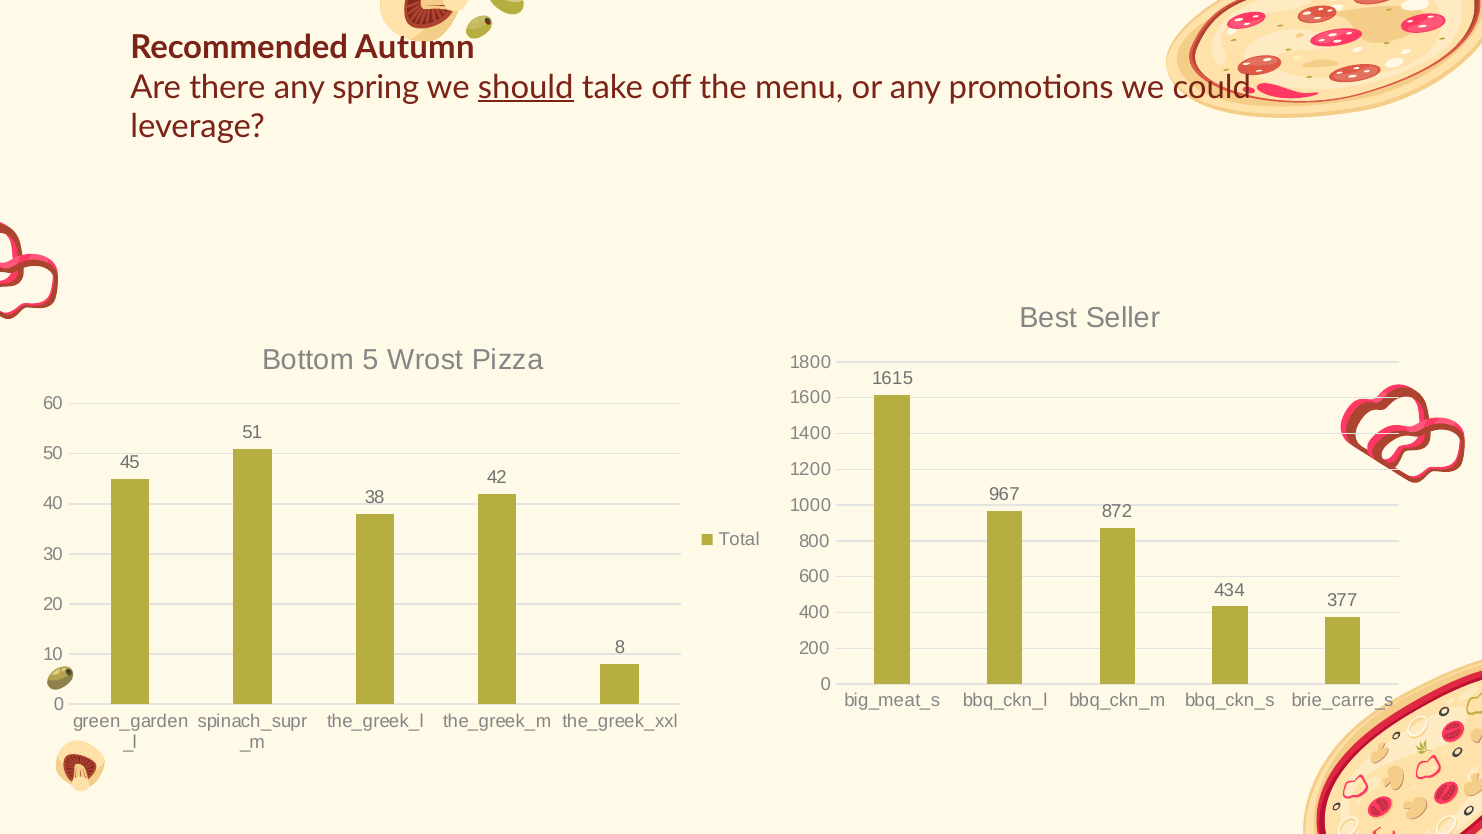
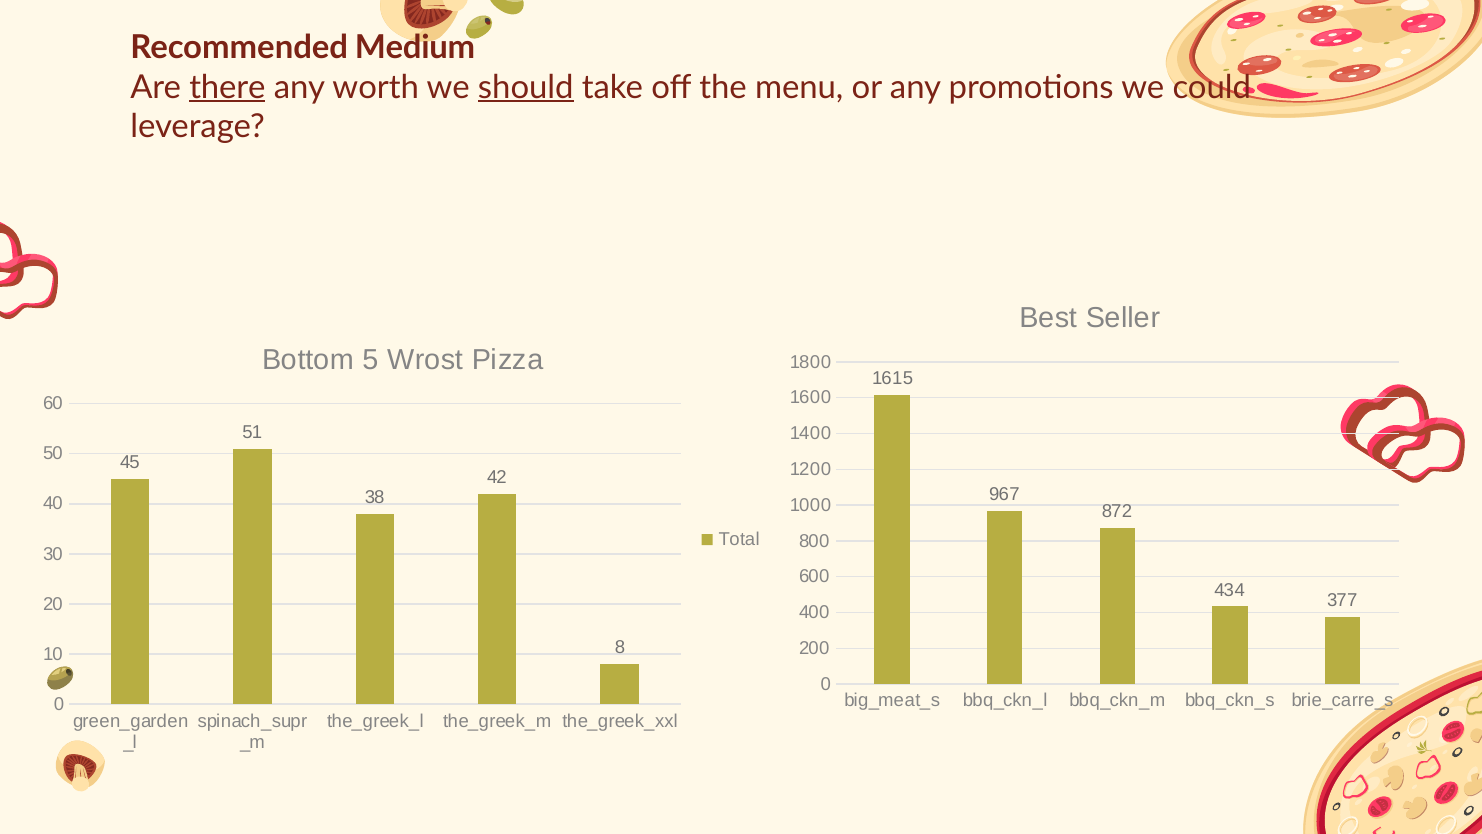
Autumn: Autumn -> Medium (415, 48)
there underline: none -> present (227, 87)
spring: spring -> worth (376, 87)
